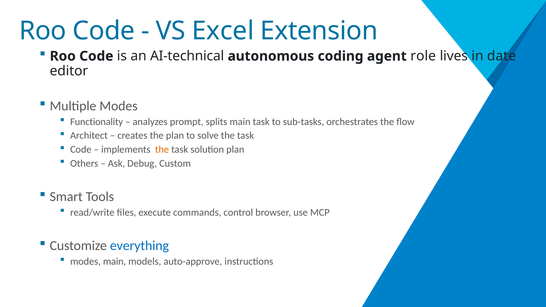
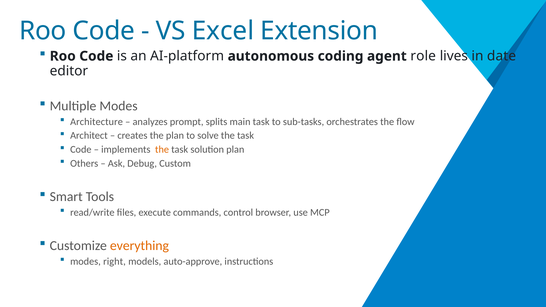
AI-technical: AI-technical -> AI-platform (187, 56)
Functionality: Functionality -> Architecture (97, 122)
everything colour: blue -> orange (139, 246)
modes main: main -> right (114, 262)
